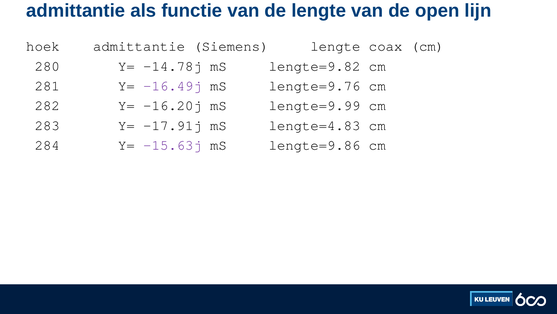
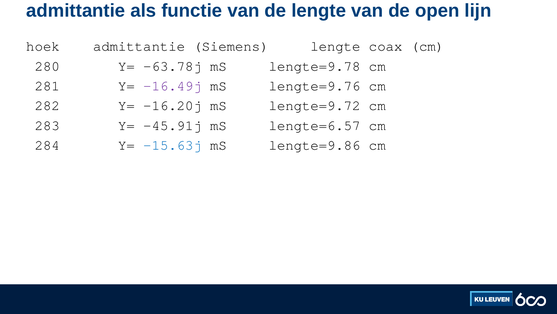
-14.78j: -14.78j -> -63.78j (173, 66)
lengte=9.82: lengte=9.82 -> lengte=9.78 (315, 66)
lengte=9.99: lengte=9.99 -> lengte=9.72 (315, 105)
-17.91j: -17.91j -> -45.91j (173, 125)
lengte=4.83: lengte=4.83 -> lengte=6.57 (315, 125)
-15.63j colour: purple -> blue (173, 145)
